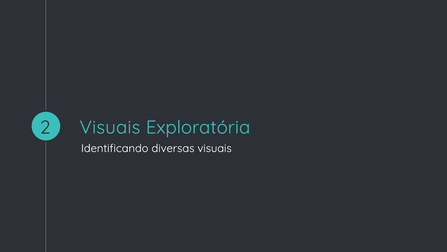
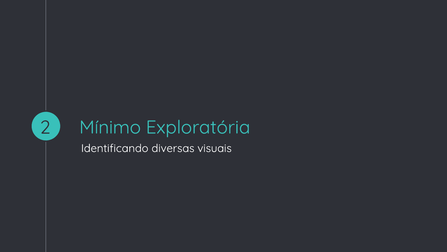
Visuais: Visuais -> Mínimo (110, 127)
